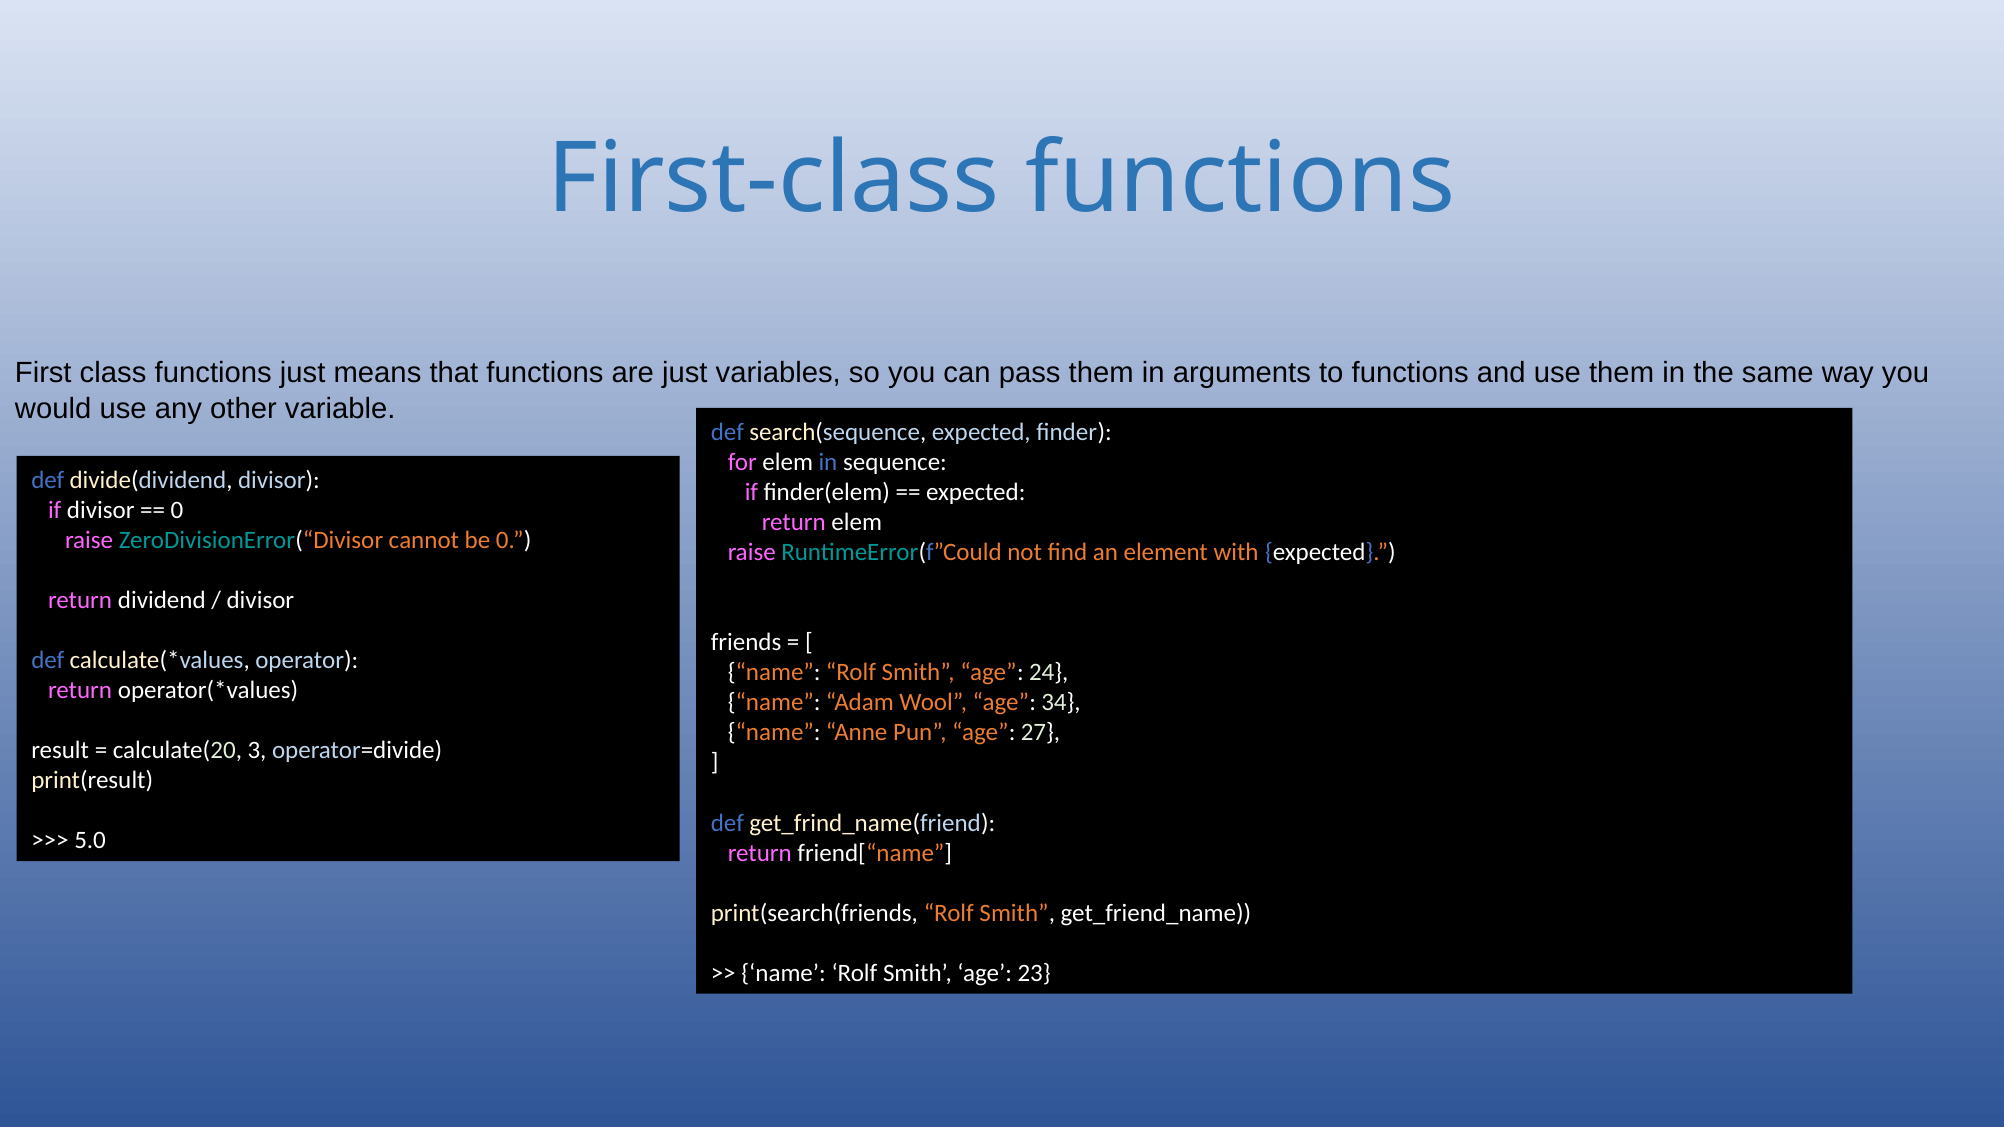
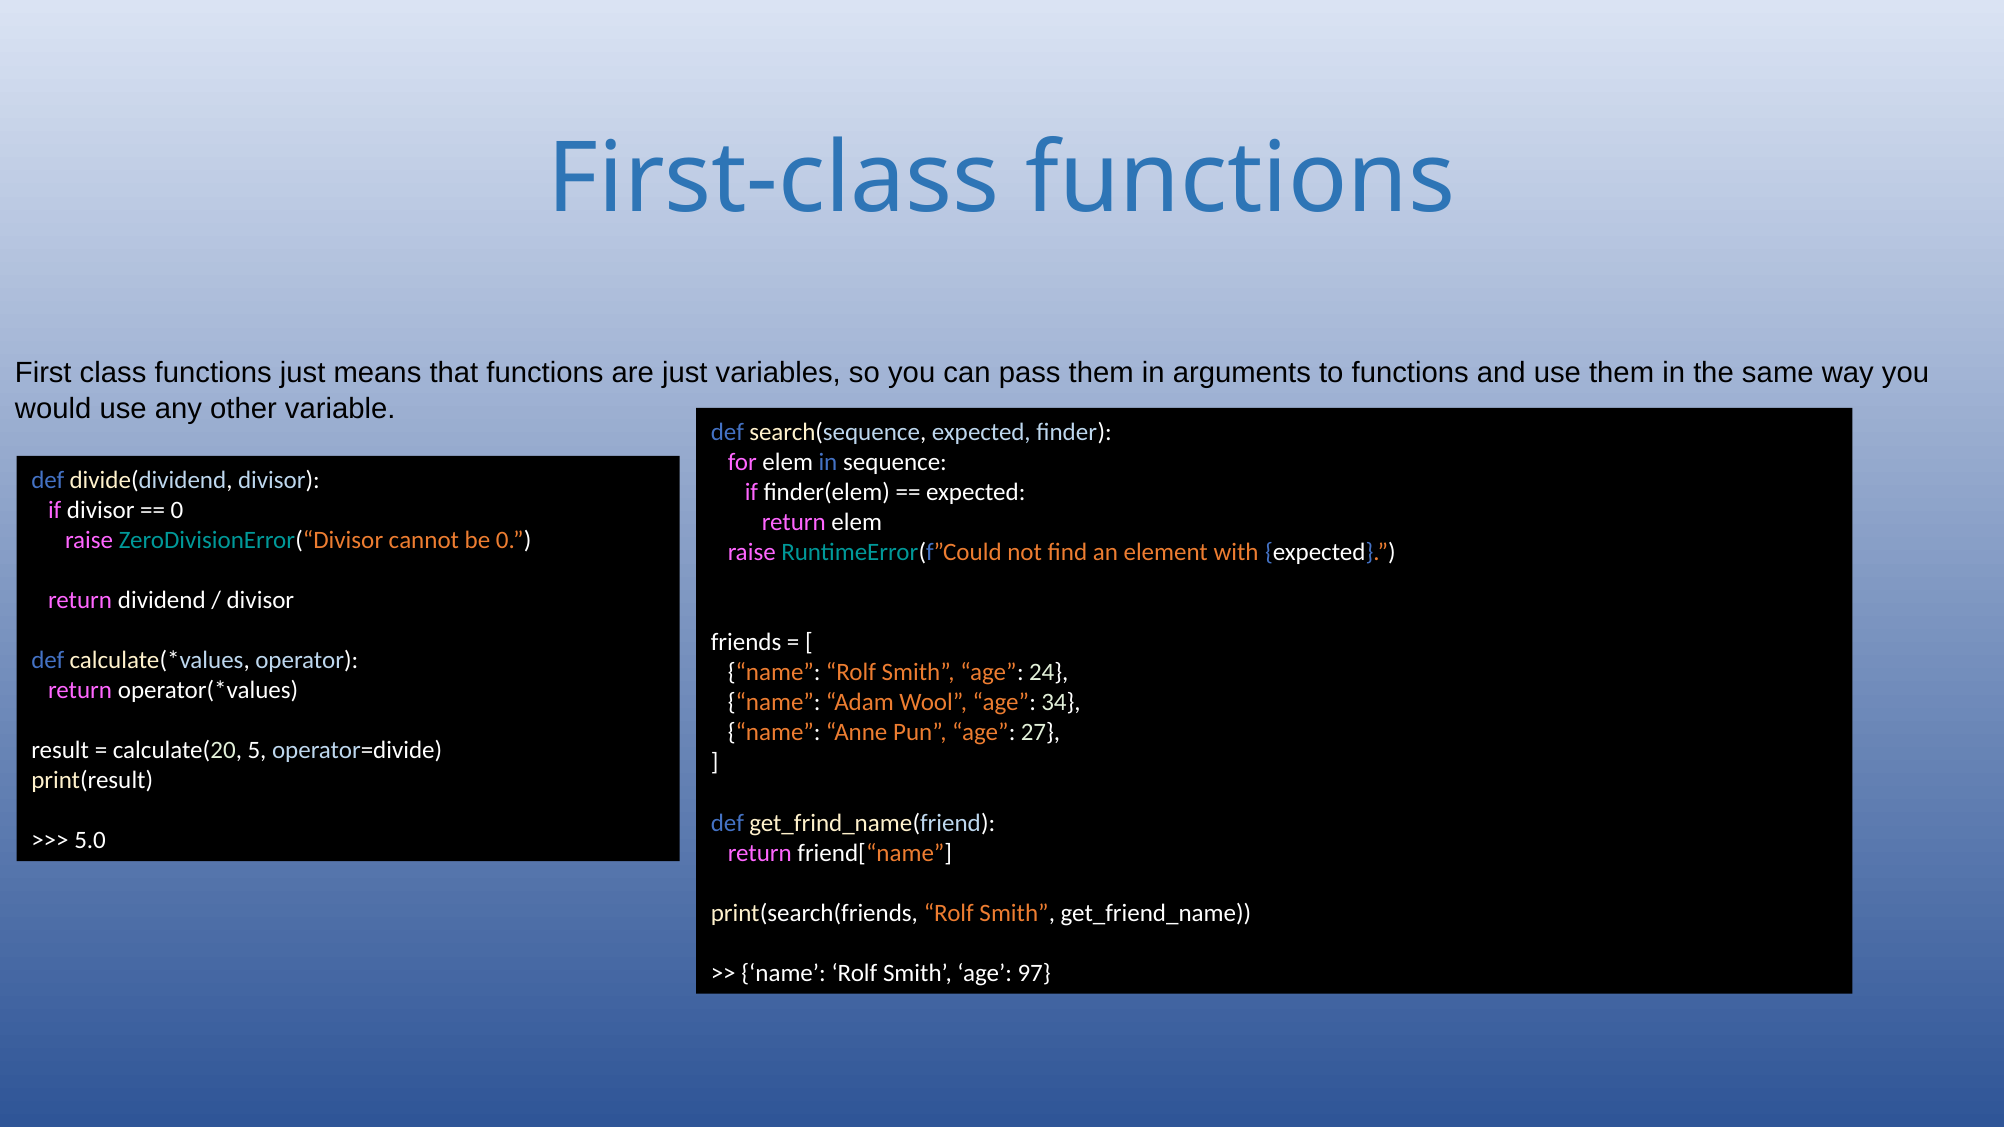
3: 3 -> 5 (257, 751)
23: 23 -> 97 (1034, 973)
